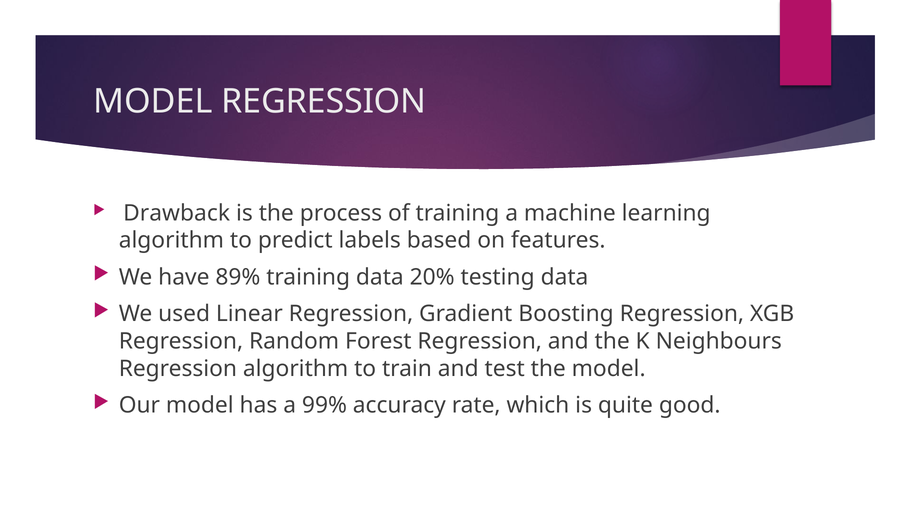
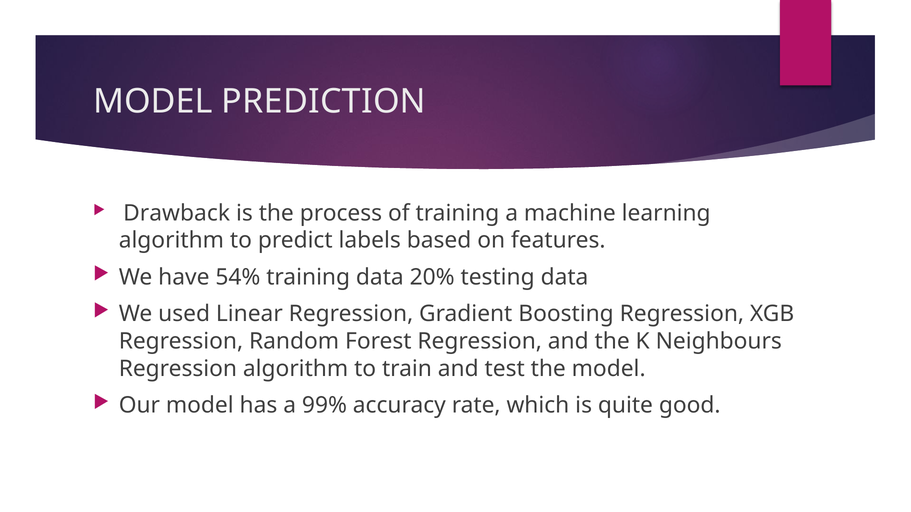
MODEL REGRESSION: REGRESSION -> PREDICTION (324, 102)
89%: 89% -> 54% (238, 277)
